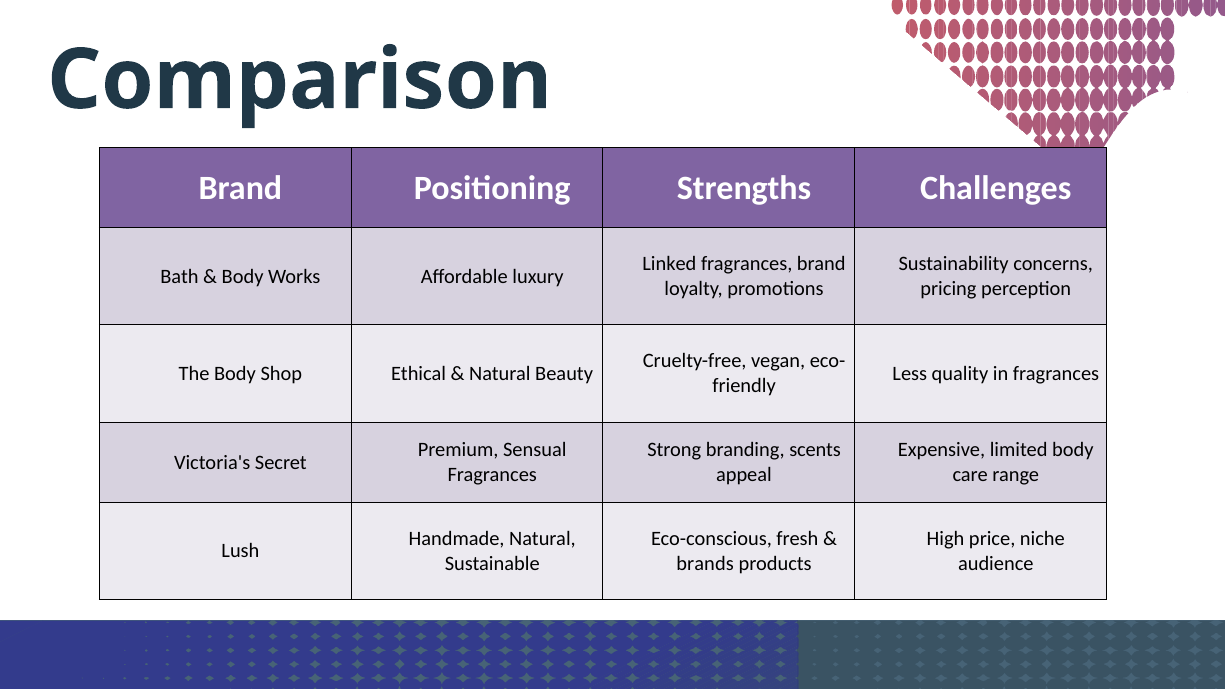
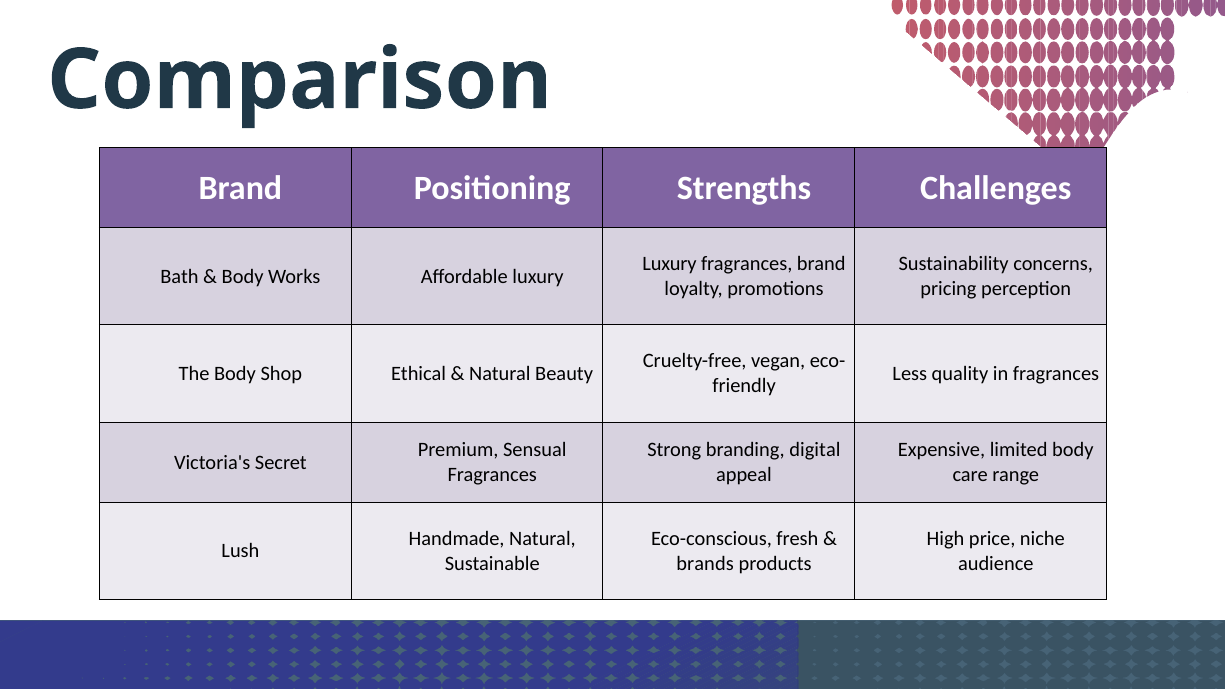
Linked: Linked -> Luxury (669, 264)
scents: scents -> digital (815, 450)
